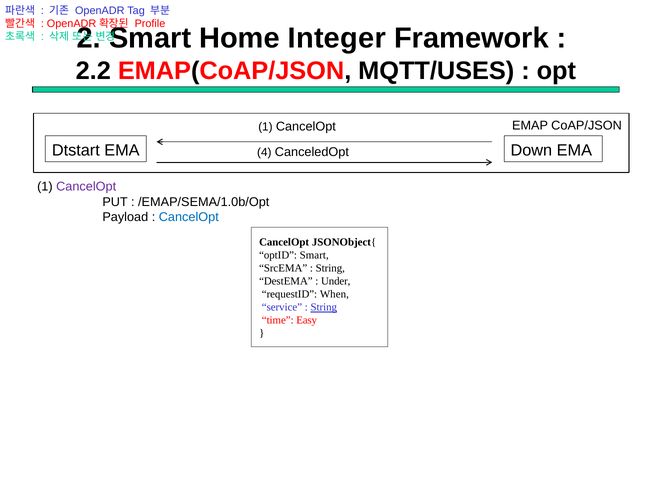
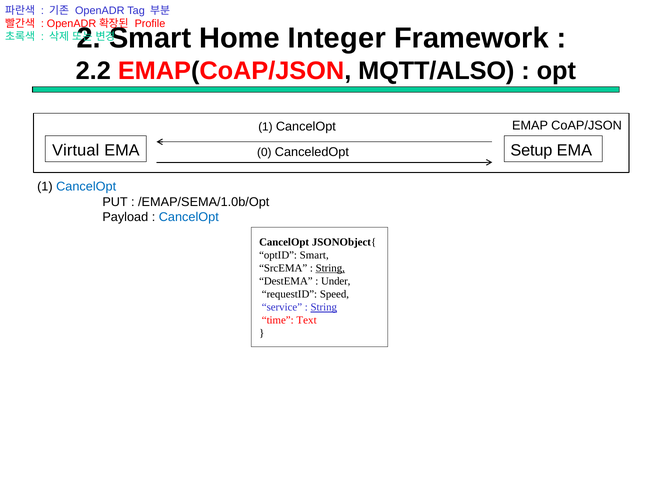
MQTT/USES: MQTT/USES -> MQTT/ALSO (436, 71)
Dtstart: Dtstart -> Virtual (76, 150)
4: 4 -> 0 (264, 152)
Down: Down -> Setup (531, 150)
CancelOpt colour: purple -> blue (86, 187)
String underline: none -> present (330, 268)
When: When -> Speed (334, 294)
Easy: Easy -> Text (307, 320)
